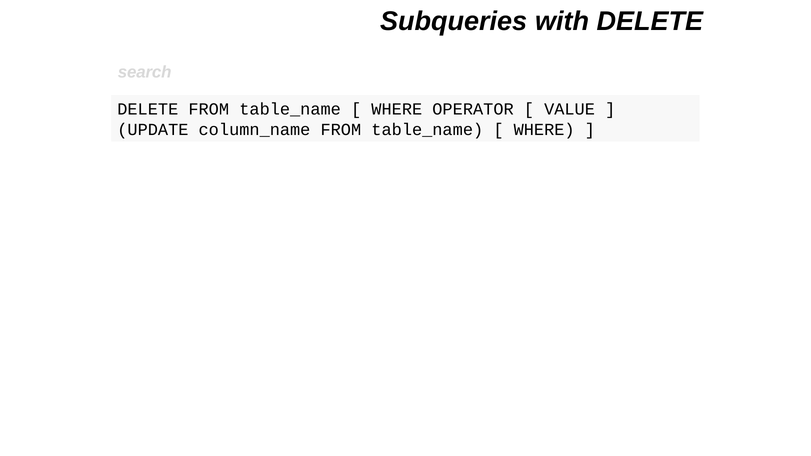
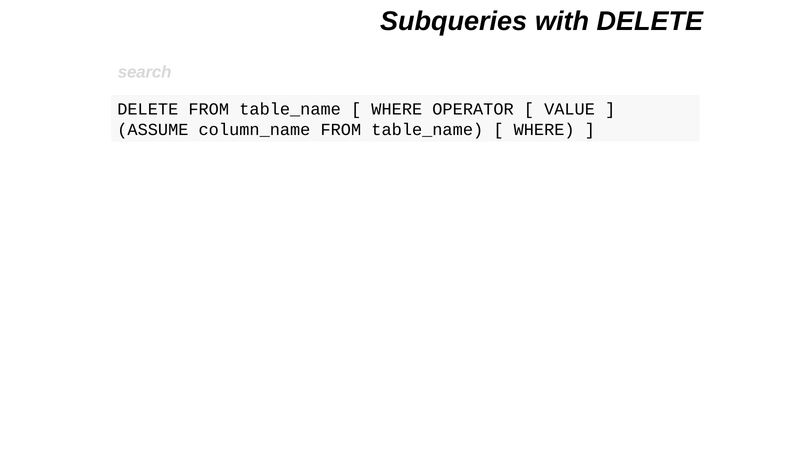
UPDATE: UPDATE -> ASSUME (153, 130)
